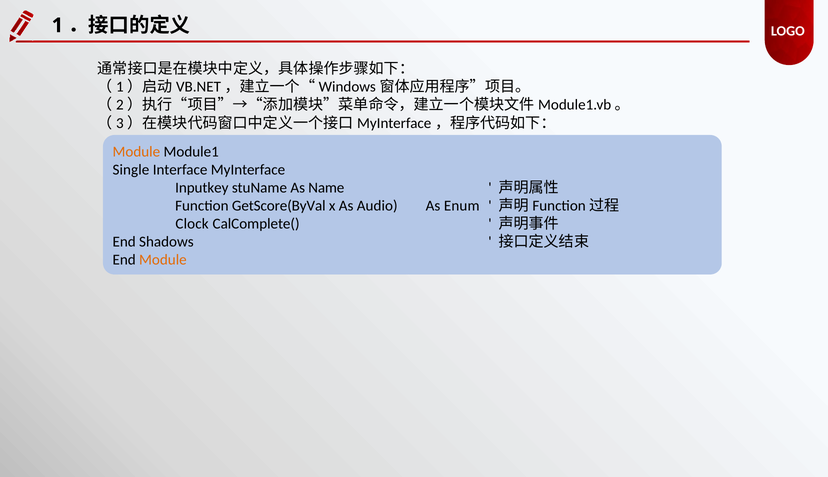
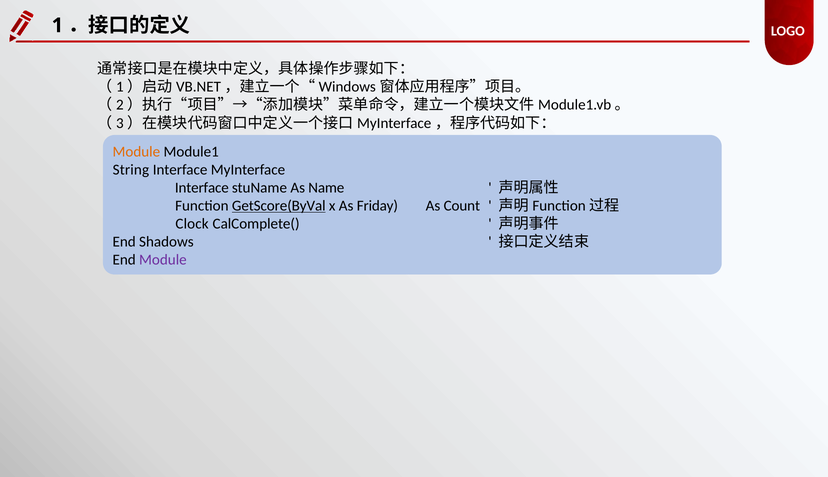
Single: Single -> String (131, 170)
Inputkey: Inputkey -> Interface (202, 188)
GetScore(ByVal underline: none -> present (279, 206)
Audio: Audio -> Friday (377, 206)
Enum: Enum -> Count (462, 206)
Module colour: orange -> purple (163, 260)
